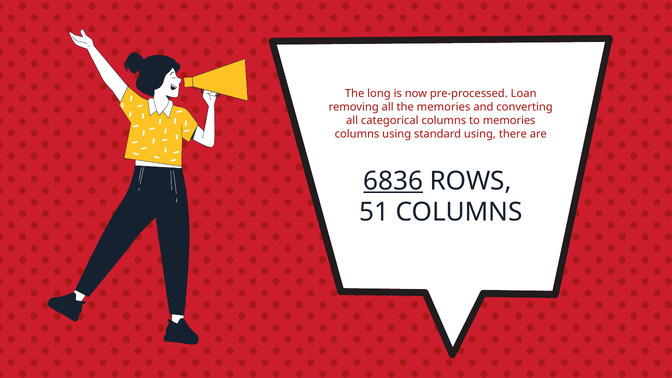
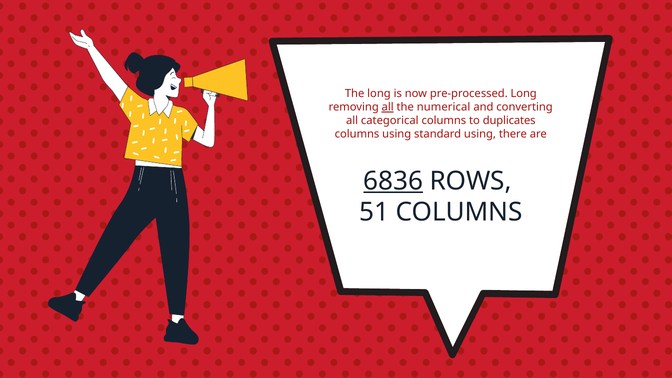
pre-processed Loan: Loan -> Long (524, 94)
all underline: none -> present (388, 107)
the memories: memories -> numerical (444, 107)
to memories: memories -> duplicates (509, 121)
